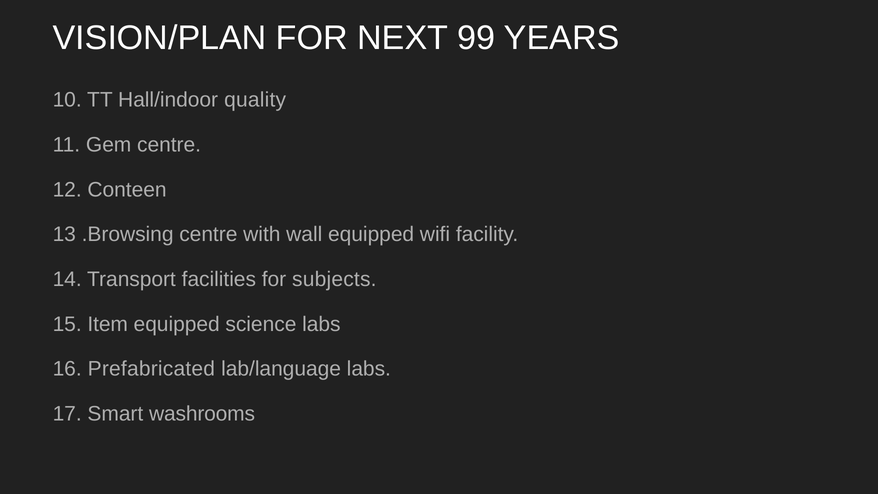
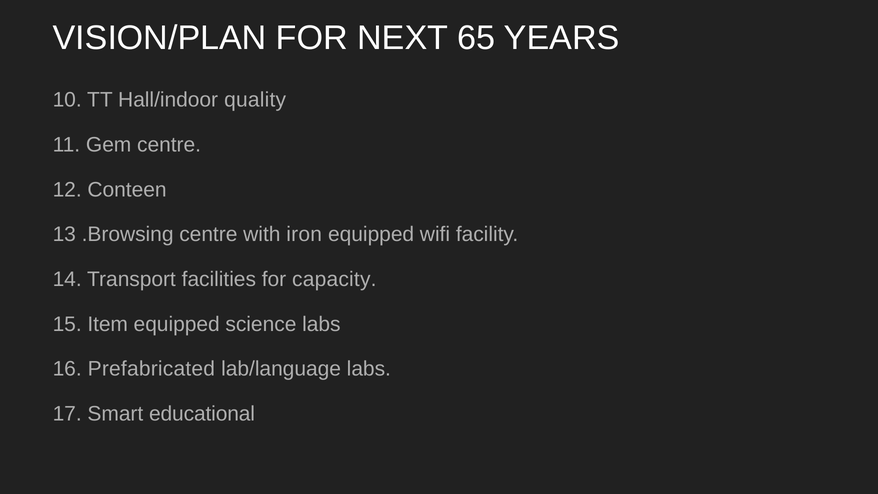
99: 99 -> 65 (476, 38)
wall: wall -> iron (304, 234)
subjects: subjects -> capacity (334, 279)
washrooms: washrooms -> educational (202, 414)
